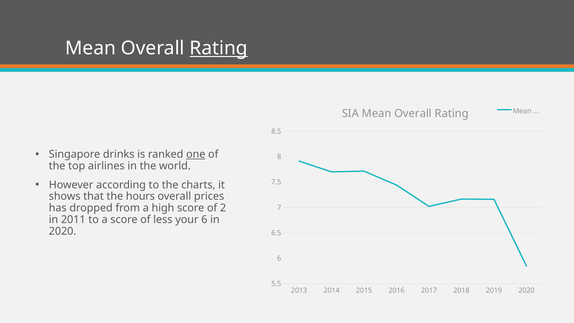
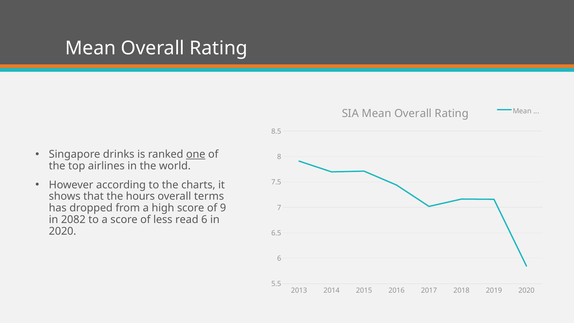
Rating underline: present -> none (219, 48)
prices: prices -> terms (209, 196)
2: 2 -> 9 (223, 208)
2011: 2011 -> 2082 (73, 220)
your: your -> read (187, 220)
